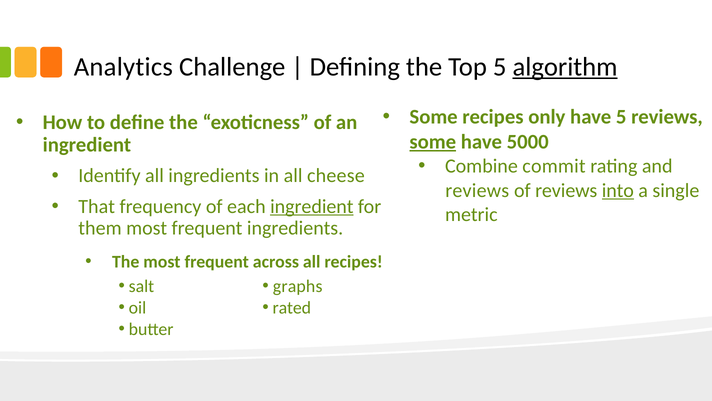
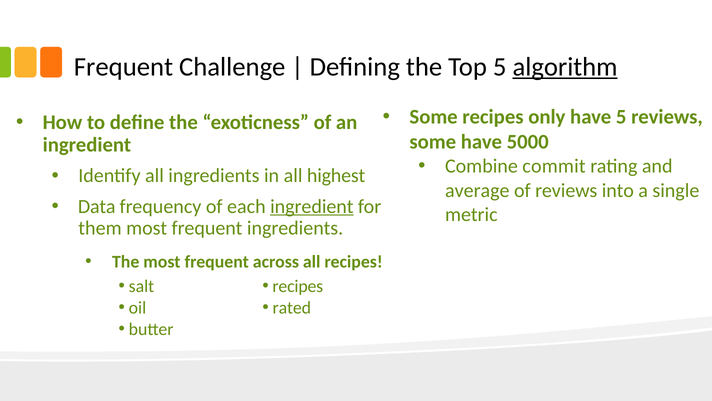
Analytics: Analytics -> Frequent (123, 67)
some underline: present -> none (433, 142)
cheese: cheese -> highest (336, 176)
reviews: reviews -> average (477, 190)
into underline: present -> none (618, 190)
That: That -> Data (97, 206)
graphs: graphs -> recipes (298, 286)
